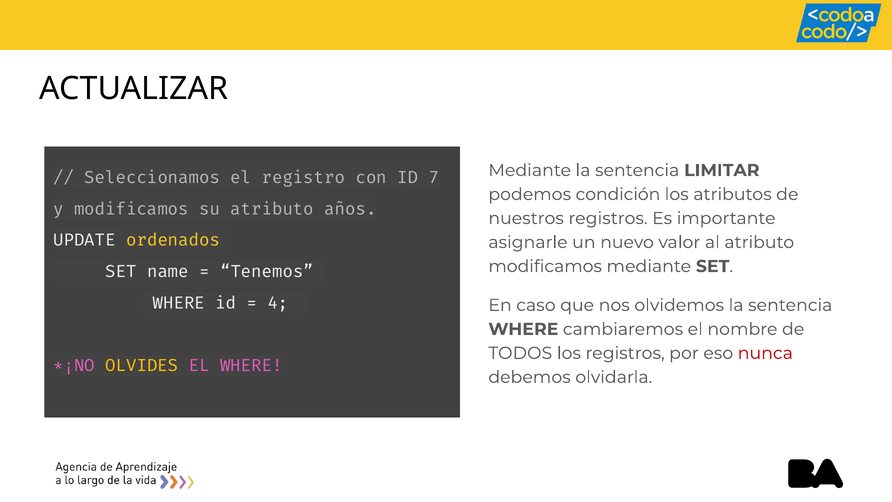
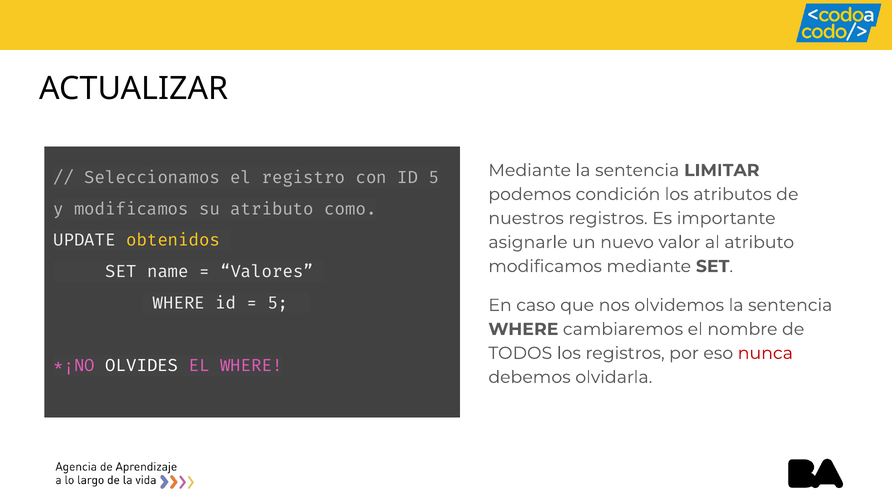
ID 7: 7 -> 5 (434, 178)
años: años -> como (350, 209)
ordenados: ordenados -> obtenidos (173, 240)
Tenemos: Tenemos -> Valores (267, 271)
4: 4 -> 5 (278, 303)
OLVIDES colour: yellow -> white (142, 365)
